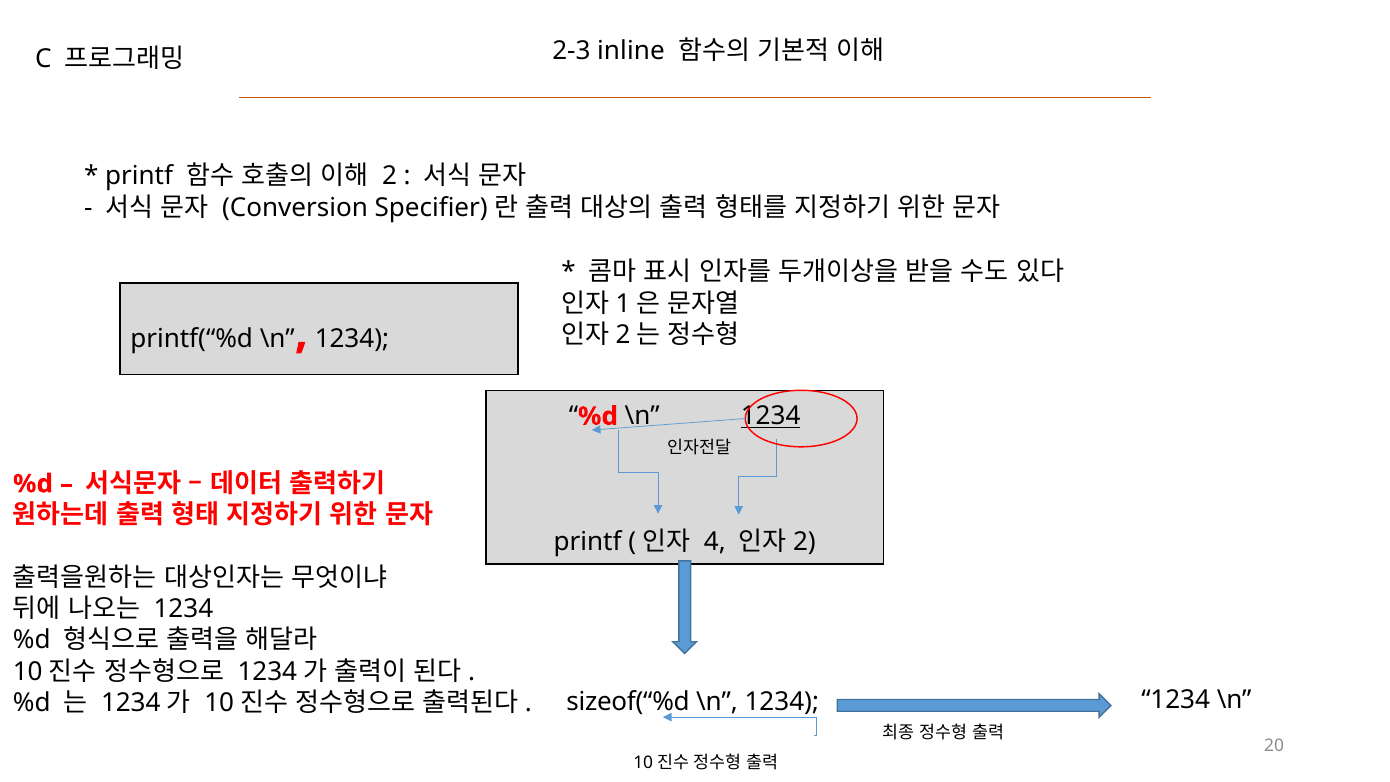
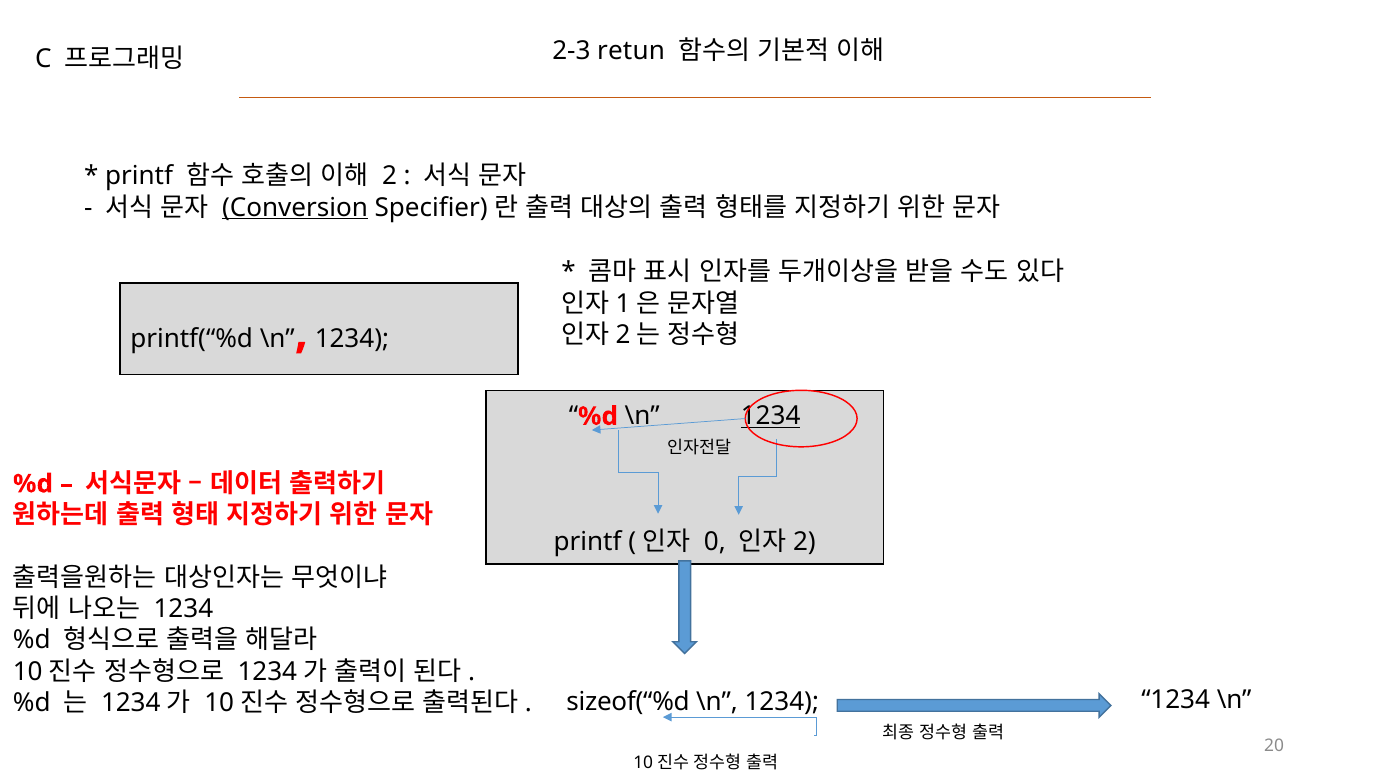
inline: inline -> retun (631, 50)
Conversion underline: none -> present (295, 207)
4: 4 -> 0 (715, 541)
